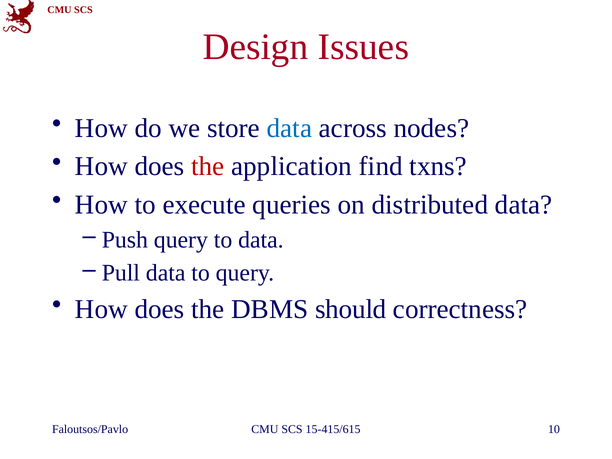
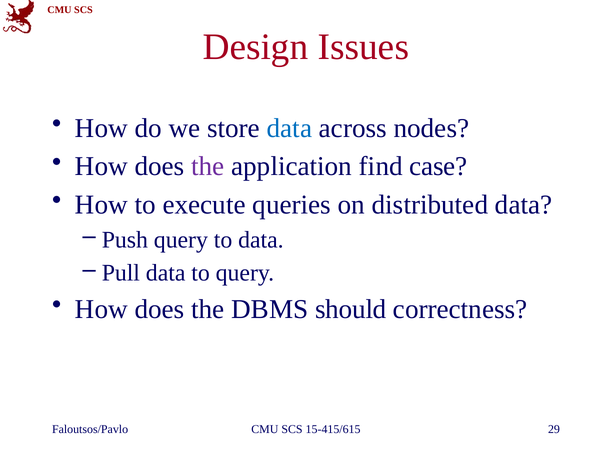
the colour: red -> purple (208, 166)
txns: txns -> case (438, 166)
10: 10 -> 29 (554, 429)
